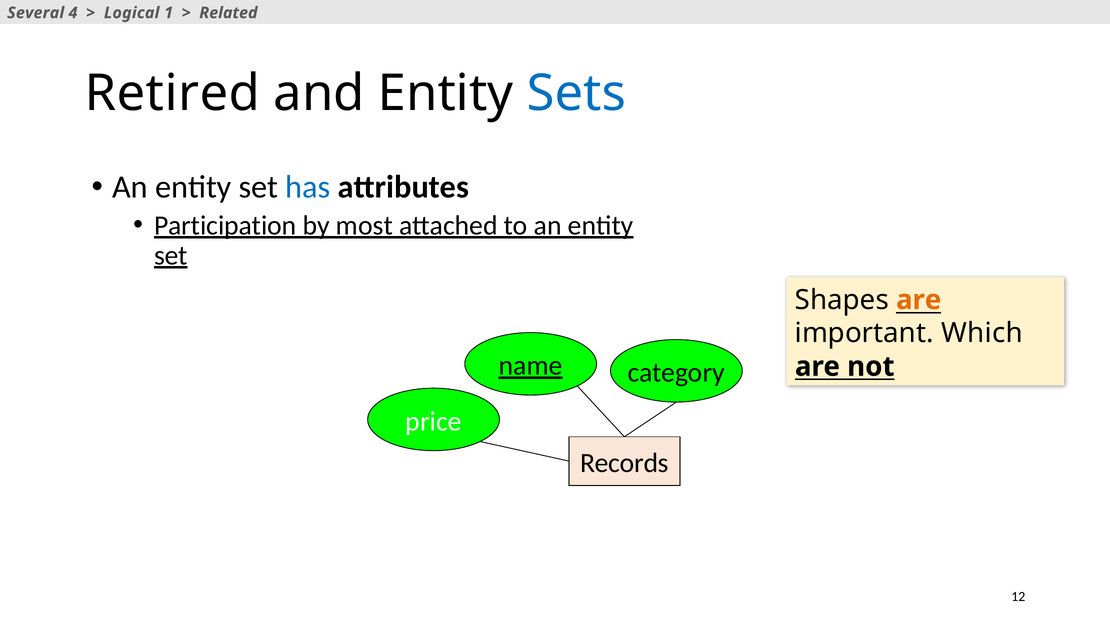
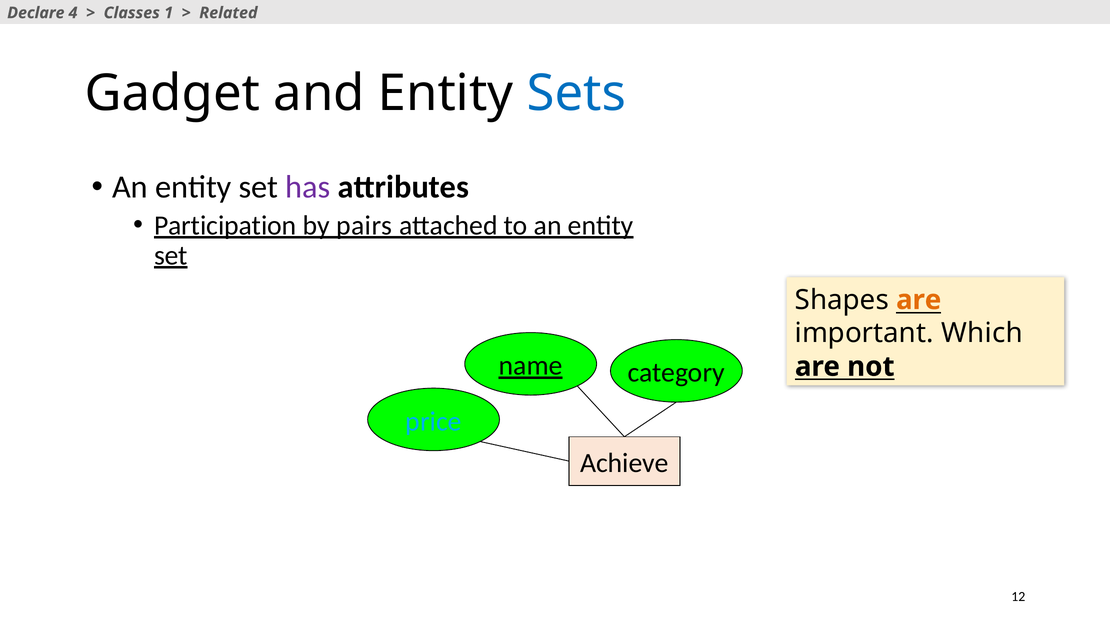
Several: Several -> Declare (36, 13)
Logical: Logical -> Classes (132, 13)
Retired: Retired -> Gadget (172, 93)
has colour: blue -> purple (308, 187)
most: most -> pairs (364, 225)
price colour: white -> light blue (434, 421)
Records: Records -> Achieve (624, 463)
